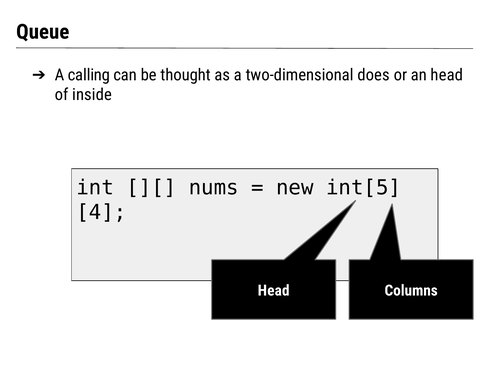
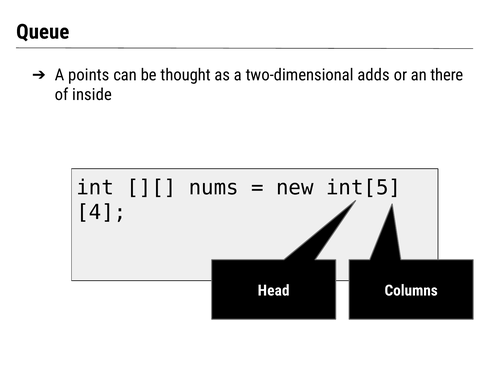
calling: calling -> points (89, 75)
does: does -> adds (374, 75)
an head: head -> there (447, 75)
